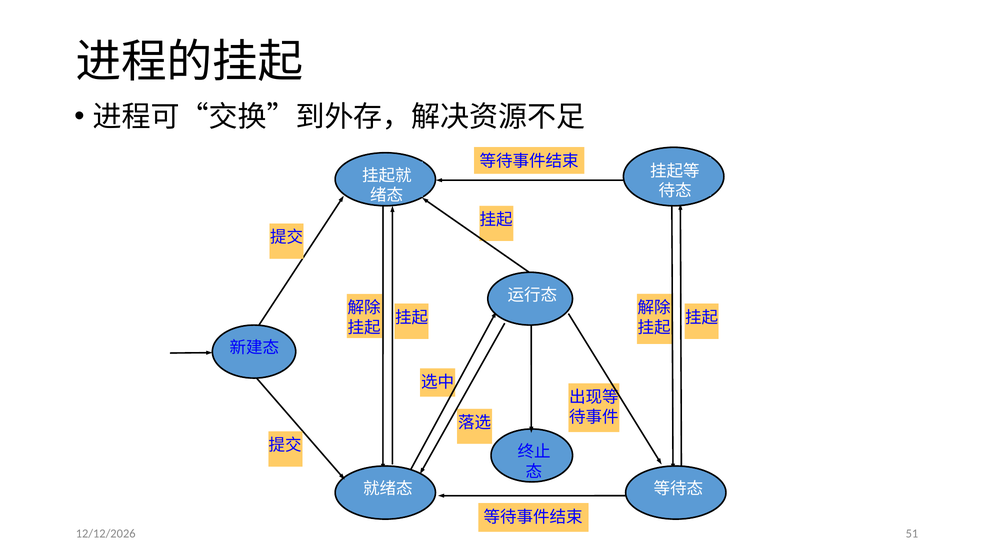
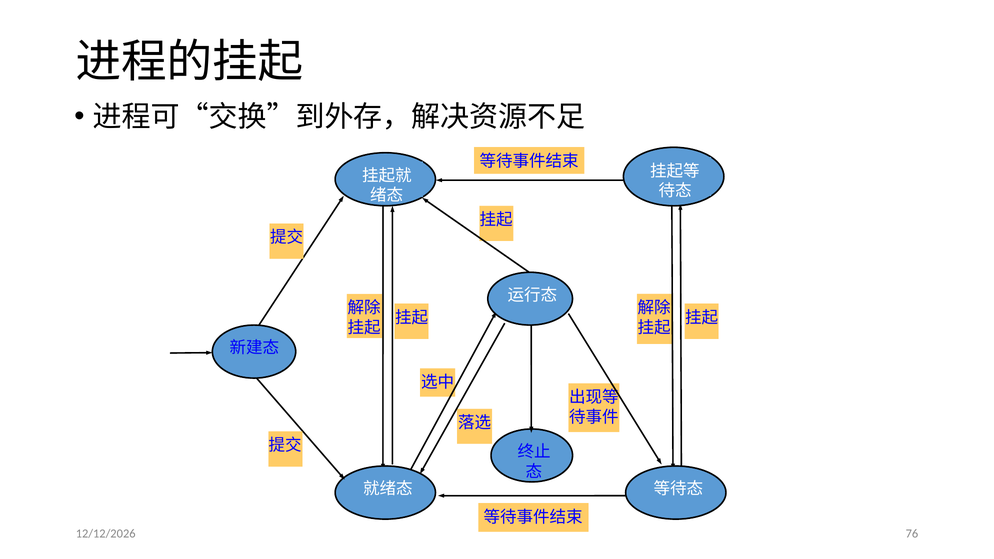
51: 51 -> 76 (912, 534)
